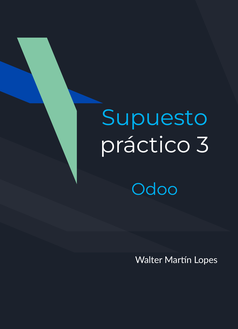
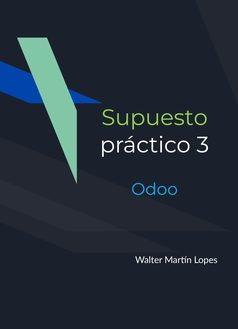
Supuesto colour: light blue -> light green (155, 118)
